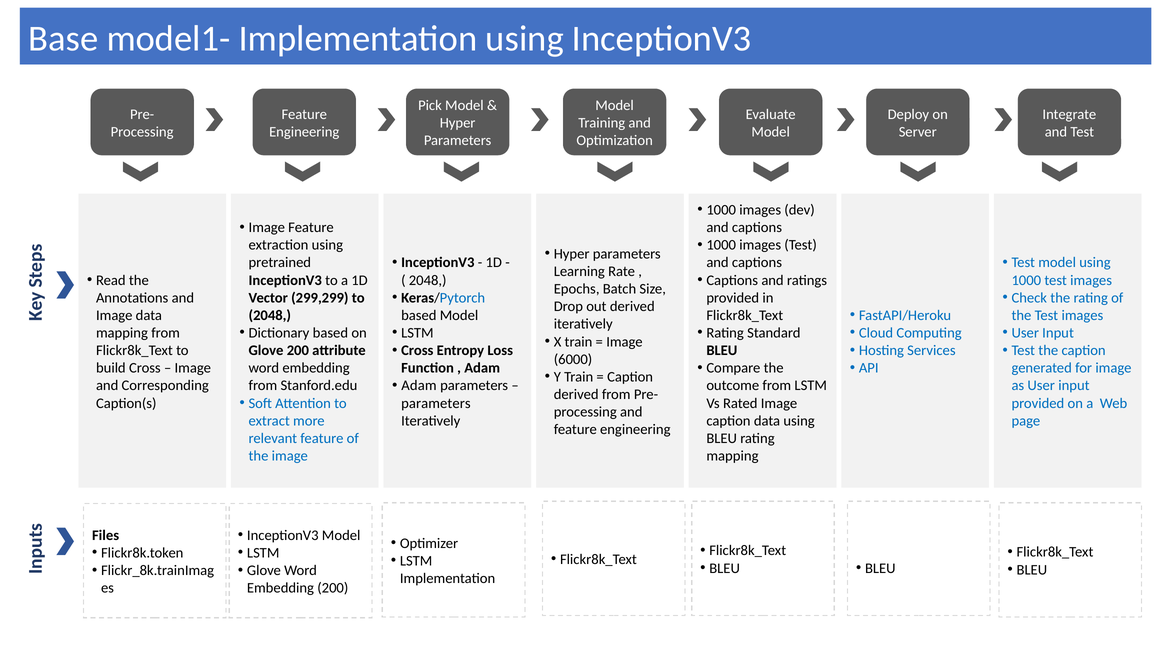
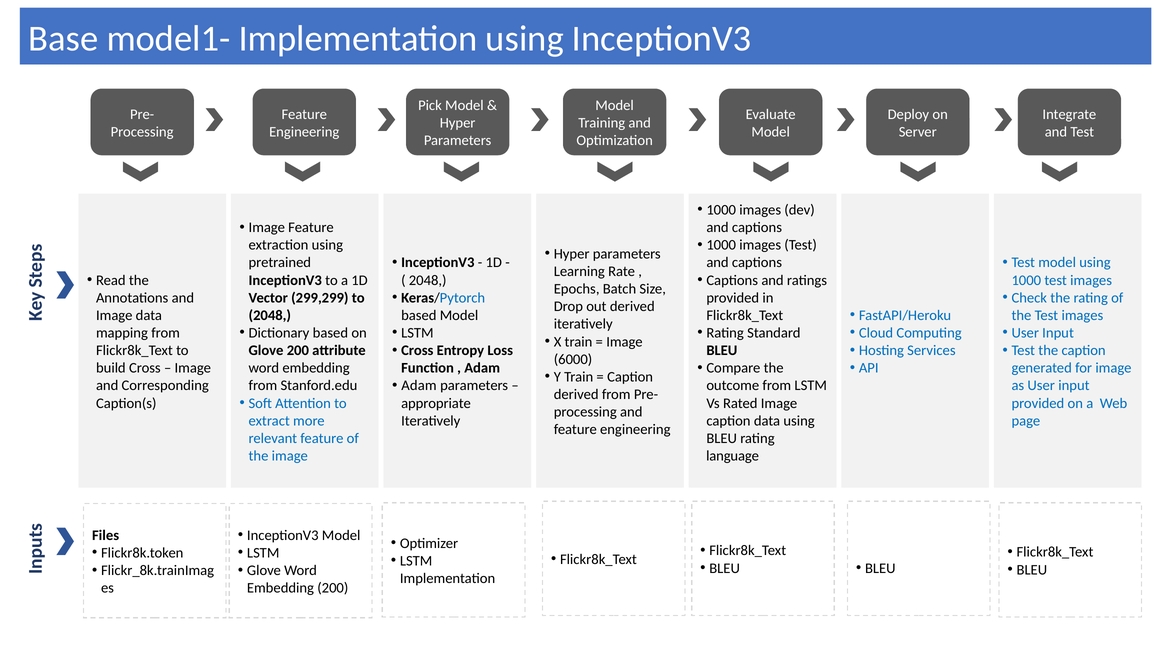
parameters: parameters -> appropriate (436, 403)
mapping: mapping -> language (733, 456)
